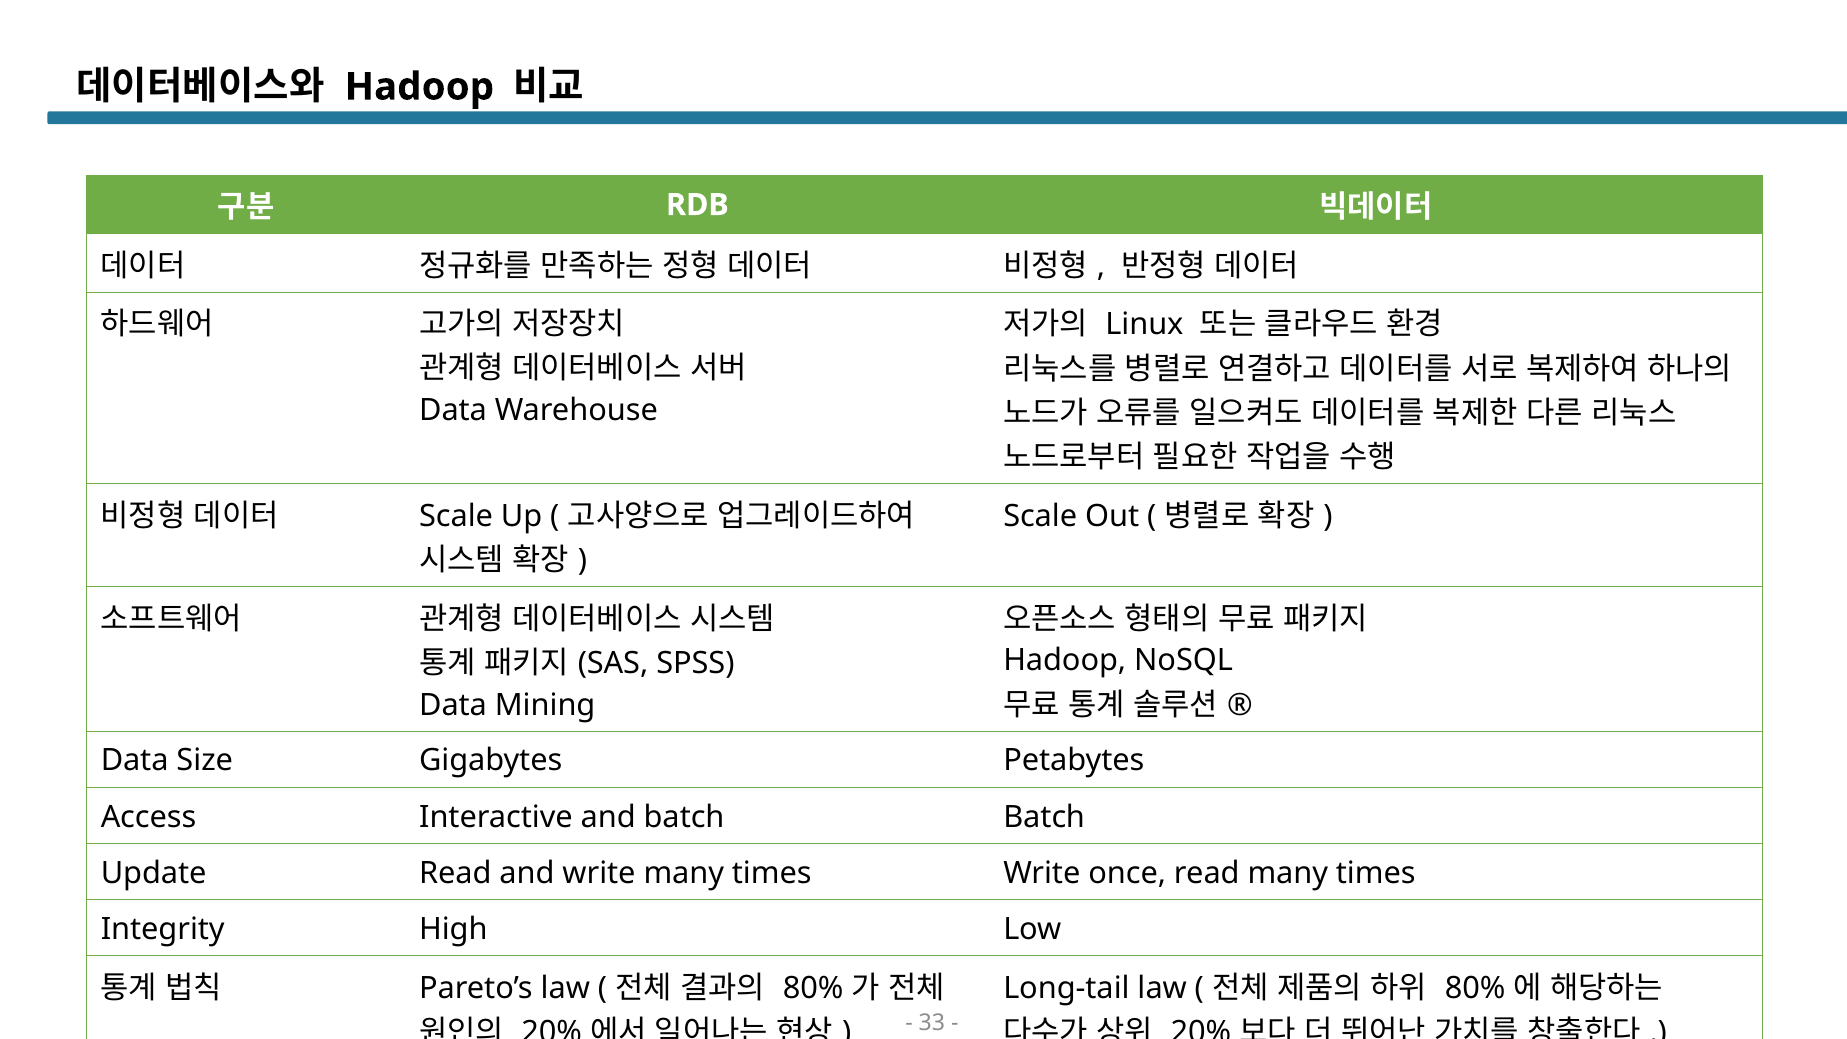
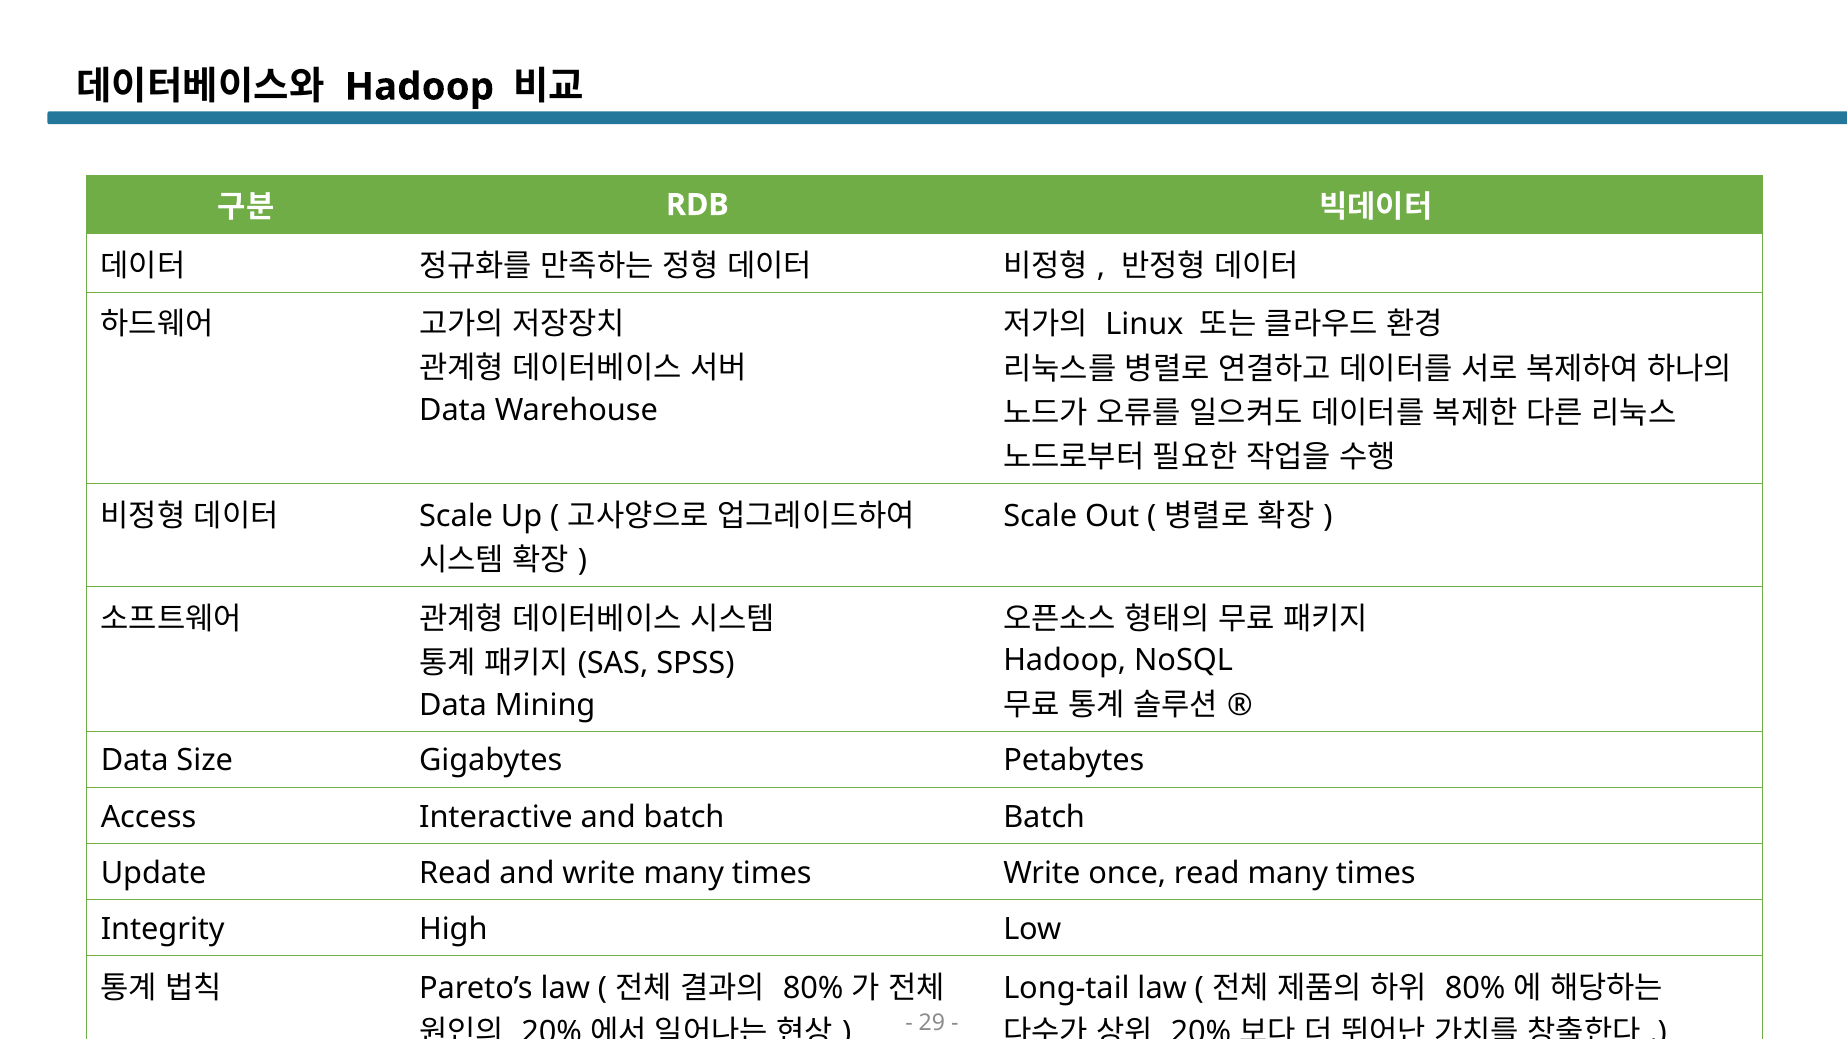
33: 33 -> 29 (932, 1023)
